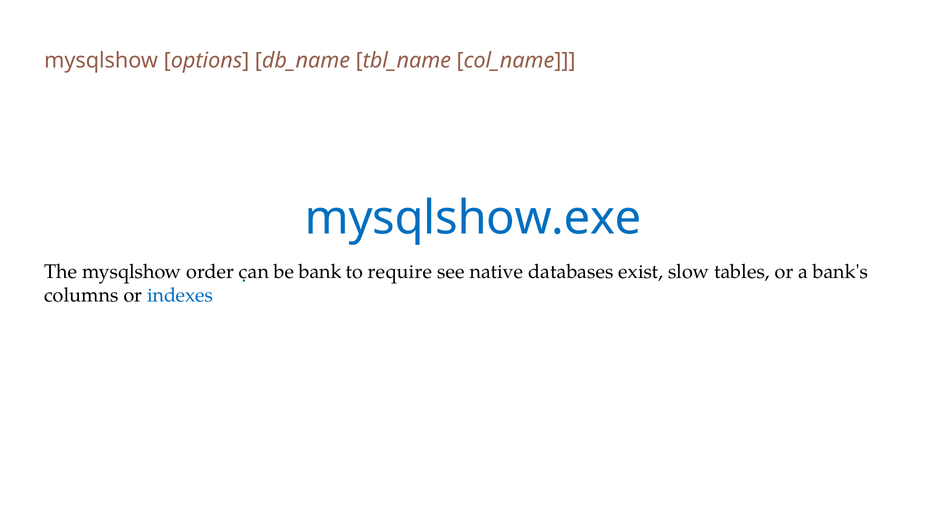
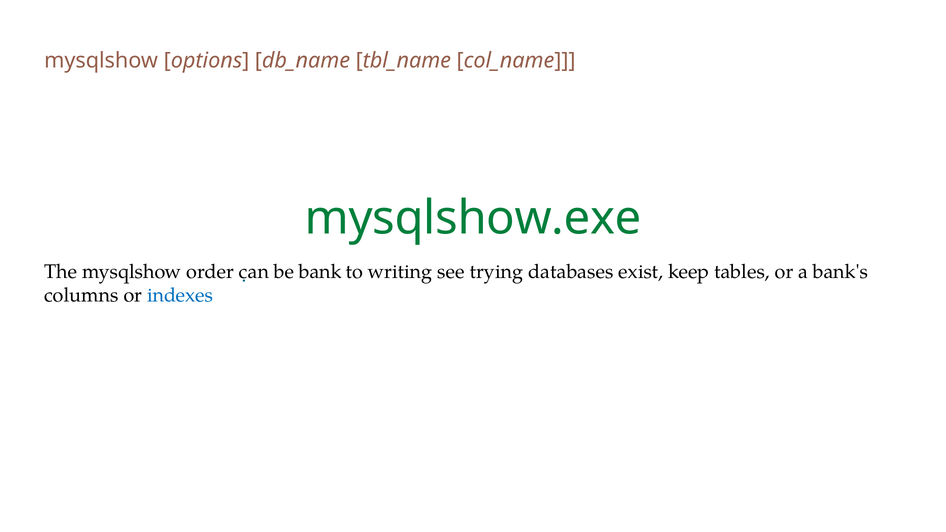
mysqlshow.exe colour: blue -> green (473, 218)
require: require -> writing (400, 272)
native: native -> trying (496, 272)
slow: slow -> keep (689, 272)
